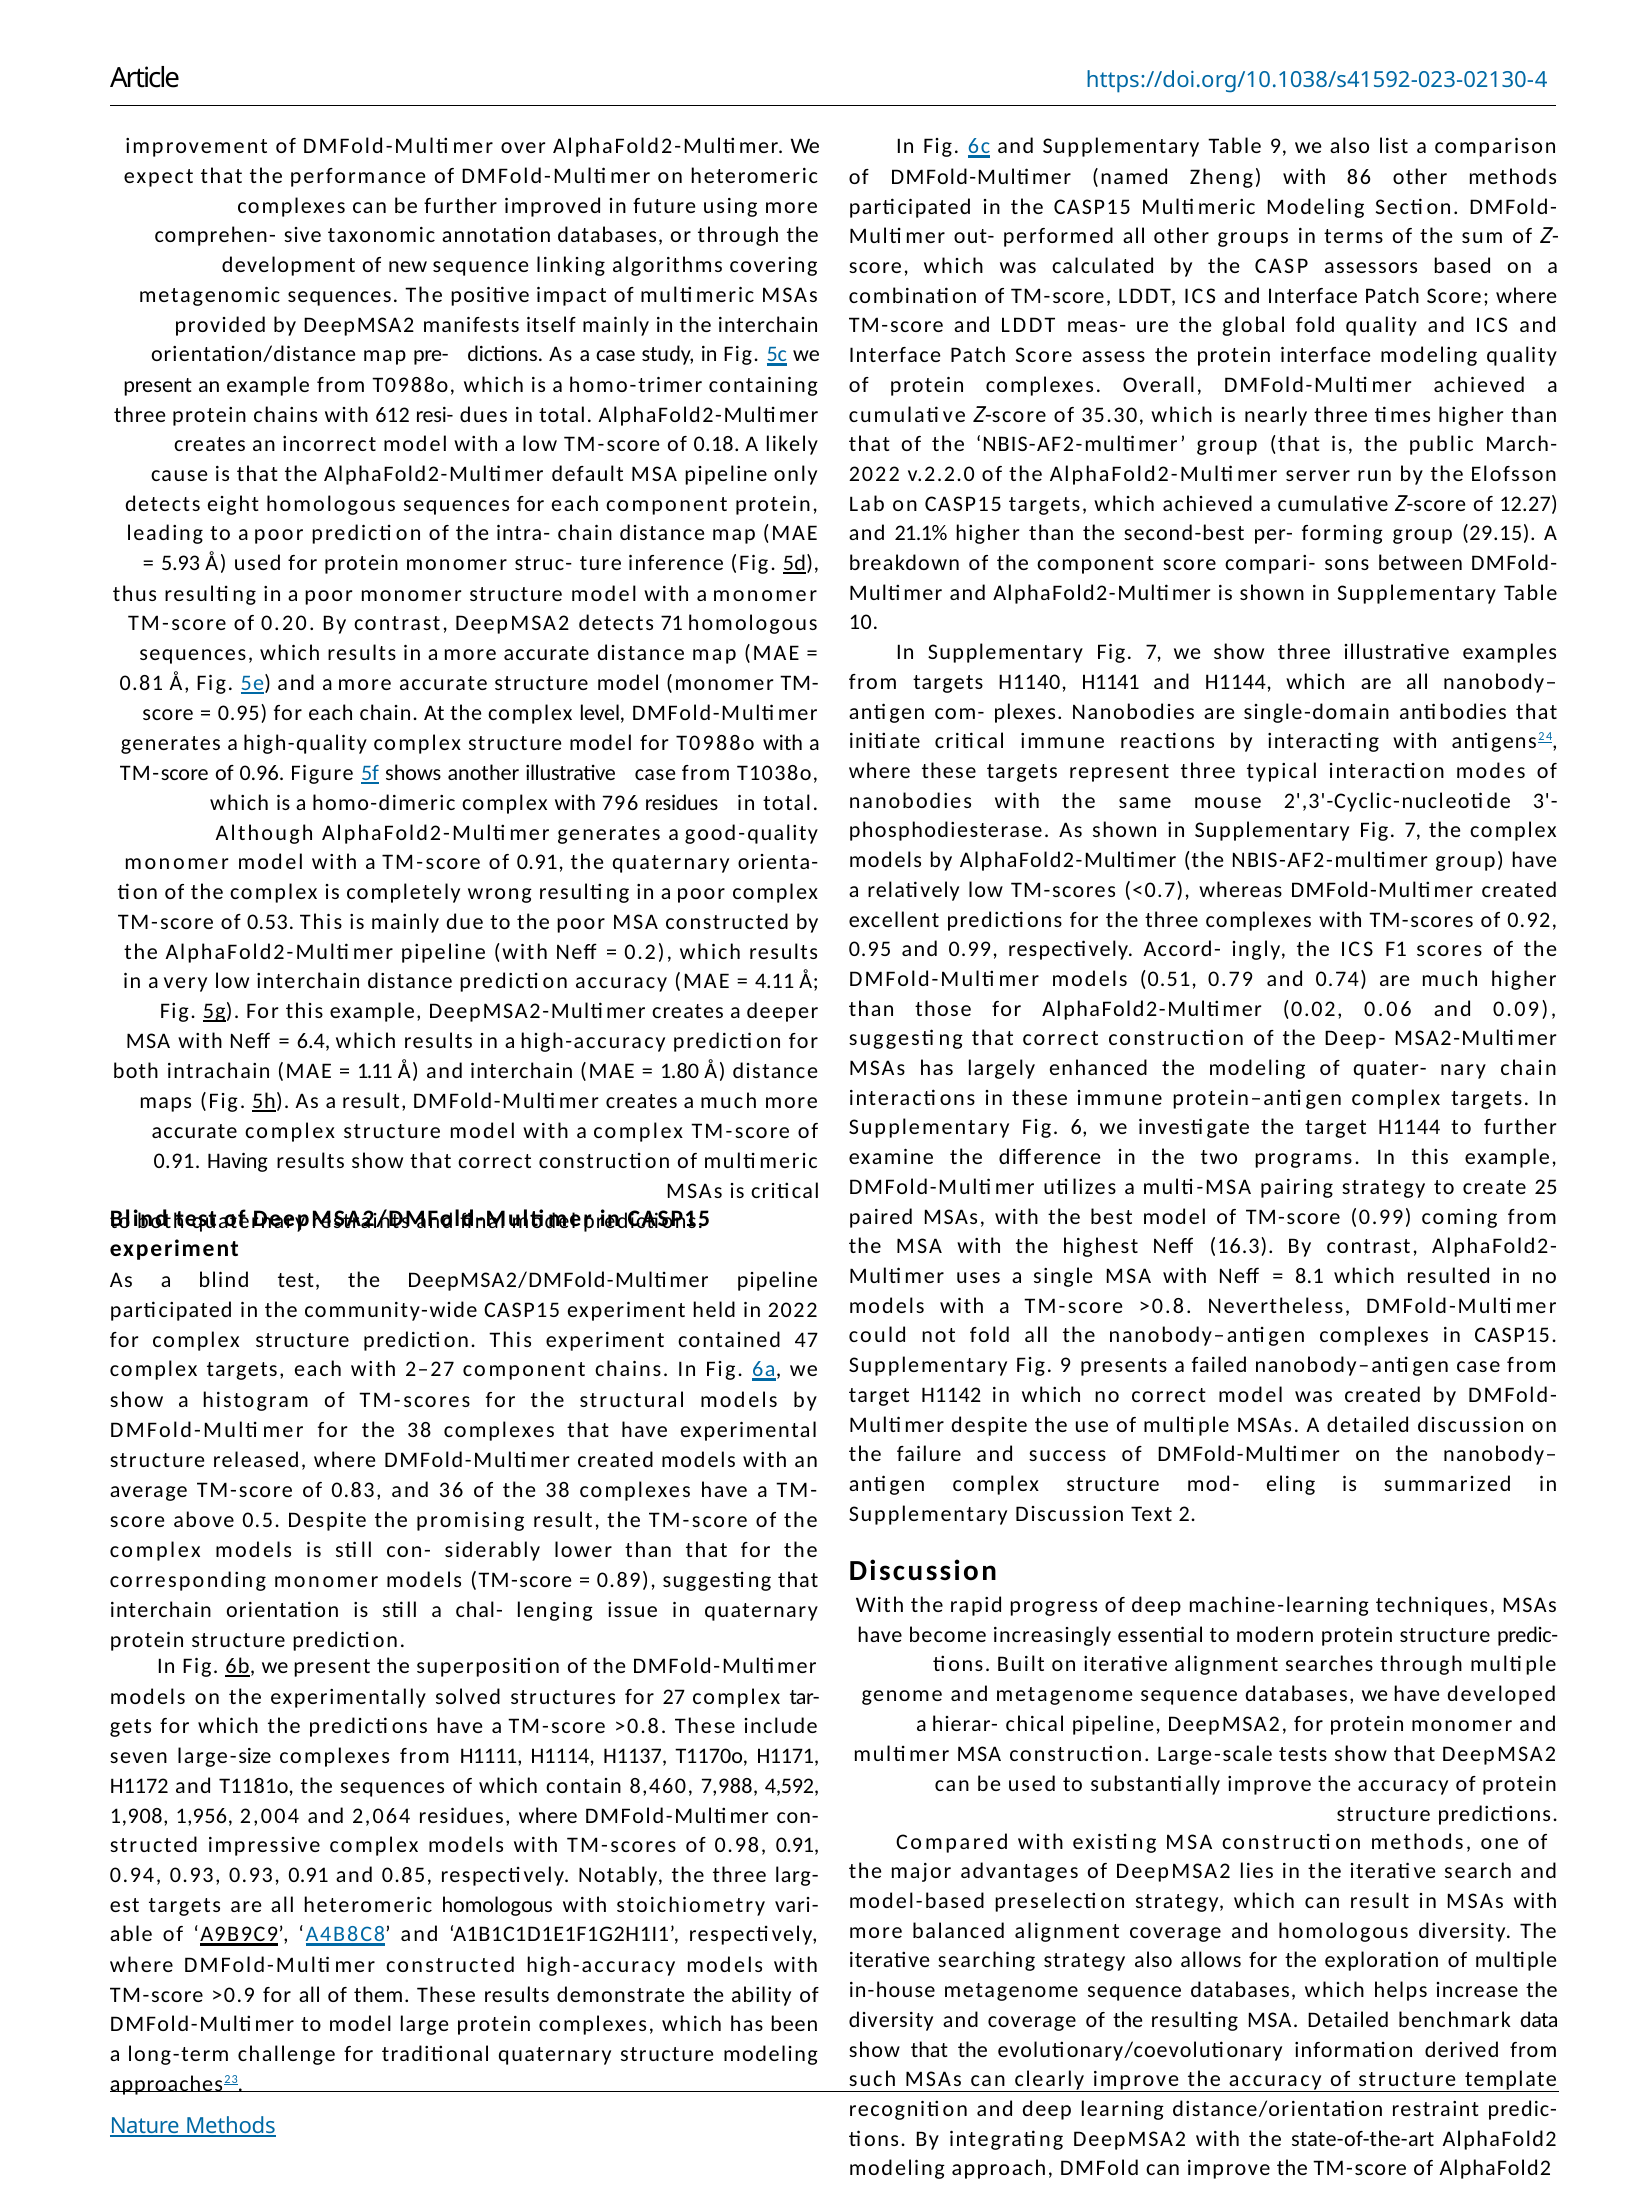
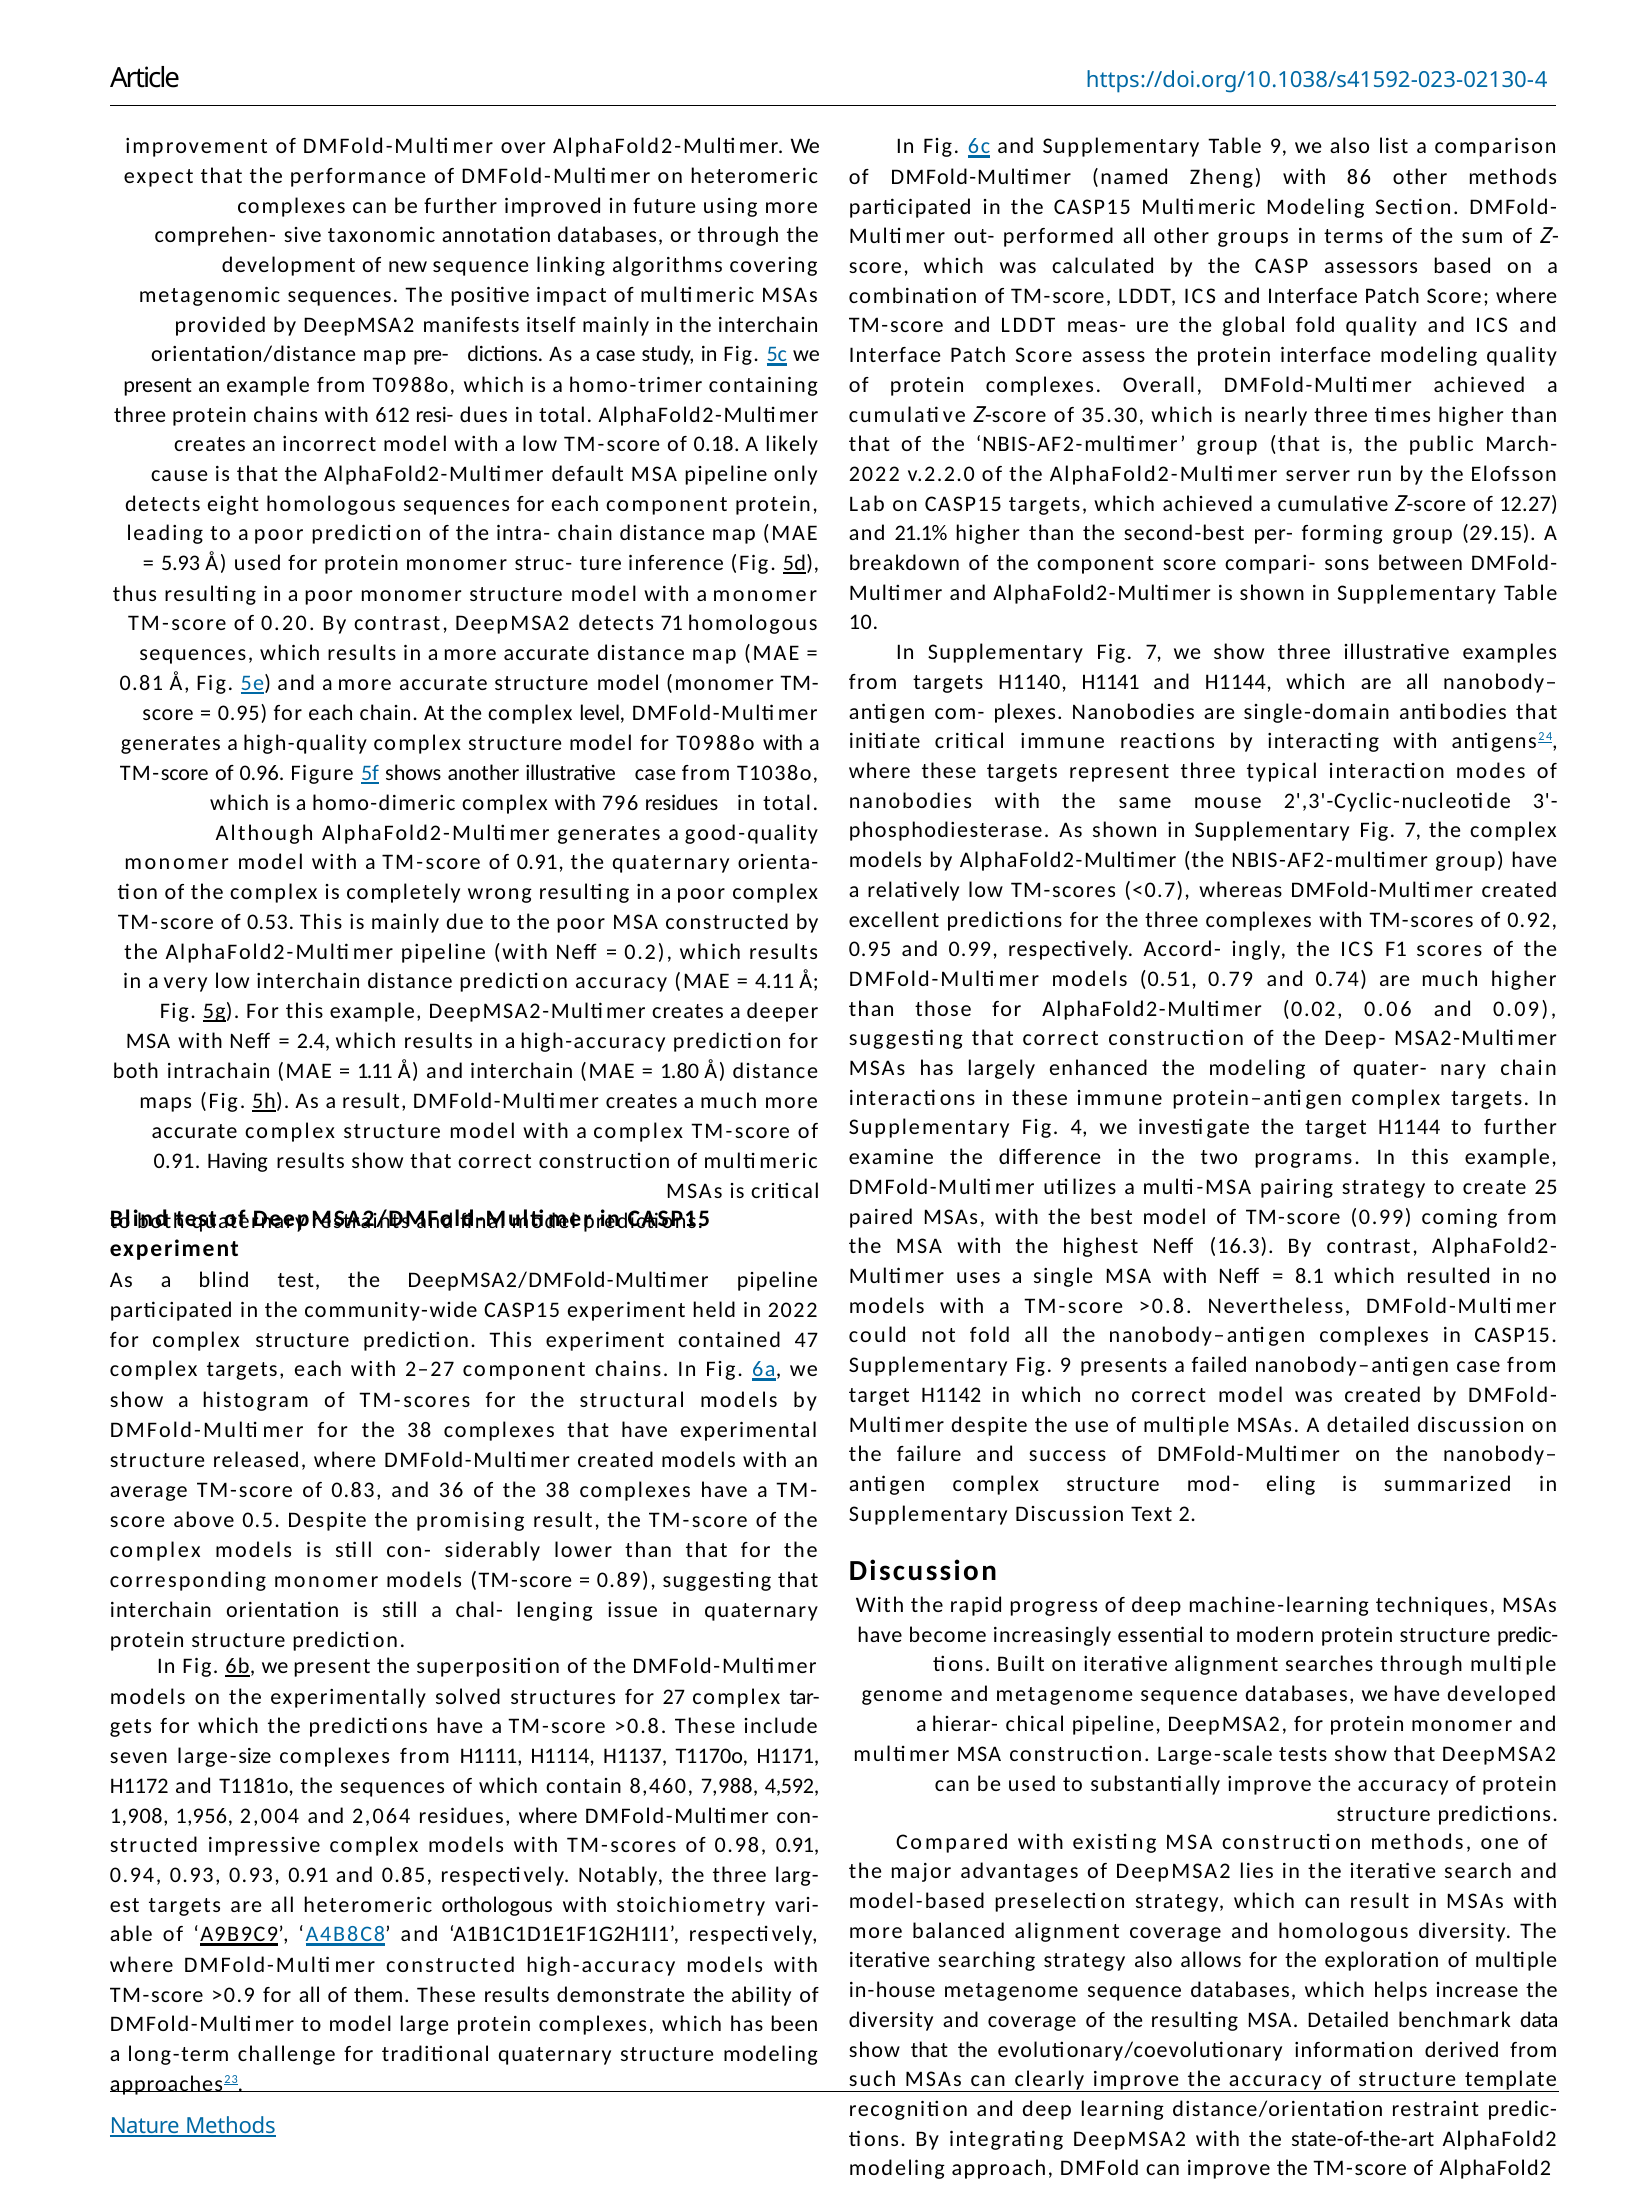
6.4: 6.4 -> 2.4 (314, 1042)
6: 6 -> 4 (1079, 1128)
heteromeric homologous: homologous -> orthologous (497, 1905)
